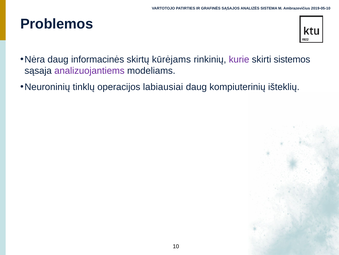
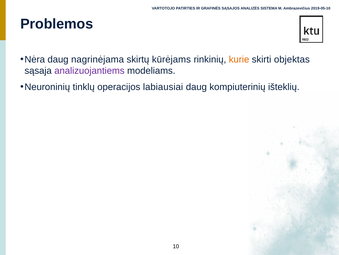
informacinės: informacinės -> nagrinėjama (98, 59)
kurie colour: purple -> orange (239, 59)
sistemos: sistemos -> objektas (292, 59)
